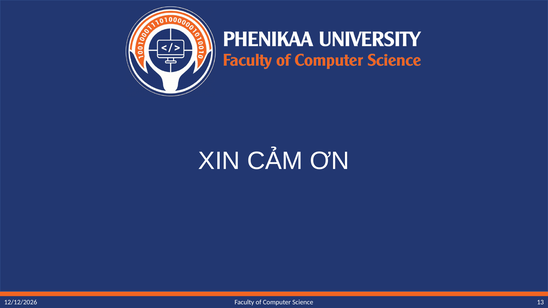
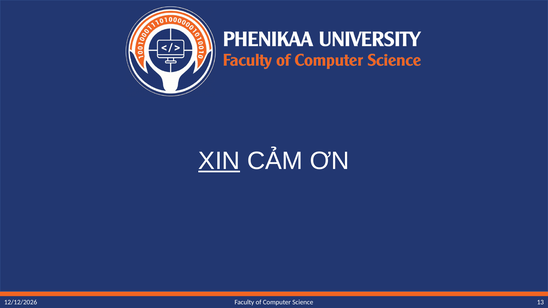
XIN underline: none -> present (219, 161)
